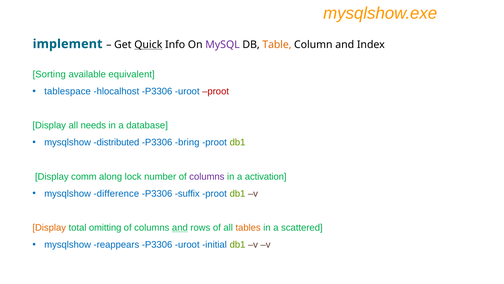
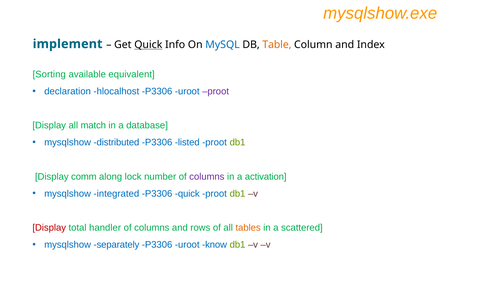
MySQL colour: purple -> blue (223, 45)
tablespace: tablespace -> declaration (68, 91)
proot colour: red -> purple (216, 91)
needs: needs -> match (93, 125)
bring: bring -> listed (187, 142)
difference: difference -> integrated (116, 193)
P3306 suffix: suffix -> quick (187, 193)
Display colour: orange -> red (49, 227)
omitting: omitting -> handler (105, 227)
and underline: present -> none (180, 227)
reappears: reappears -> separately (116, 244)
initial: initial -> know (215, 244)
